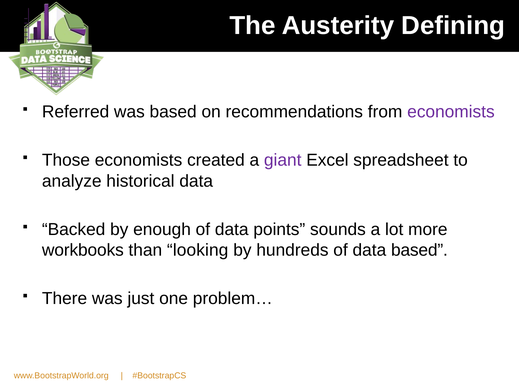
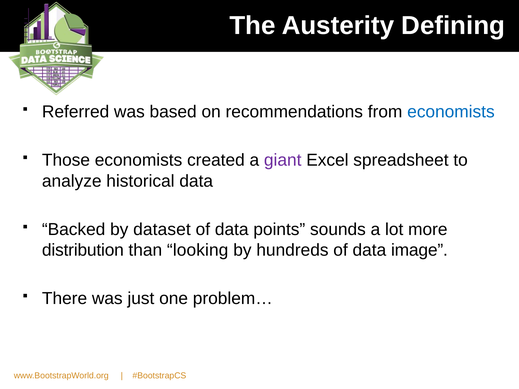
economists colour: purple -> blue (451, 112)
enough: enough -> dataset (162, 230)
workbooks: workbooks -> distribution (83, 250)
data based: based -> image (419, 250)
